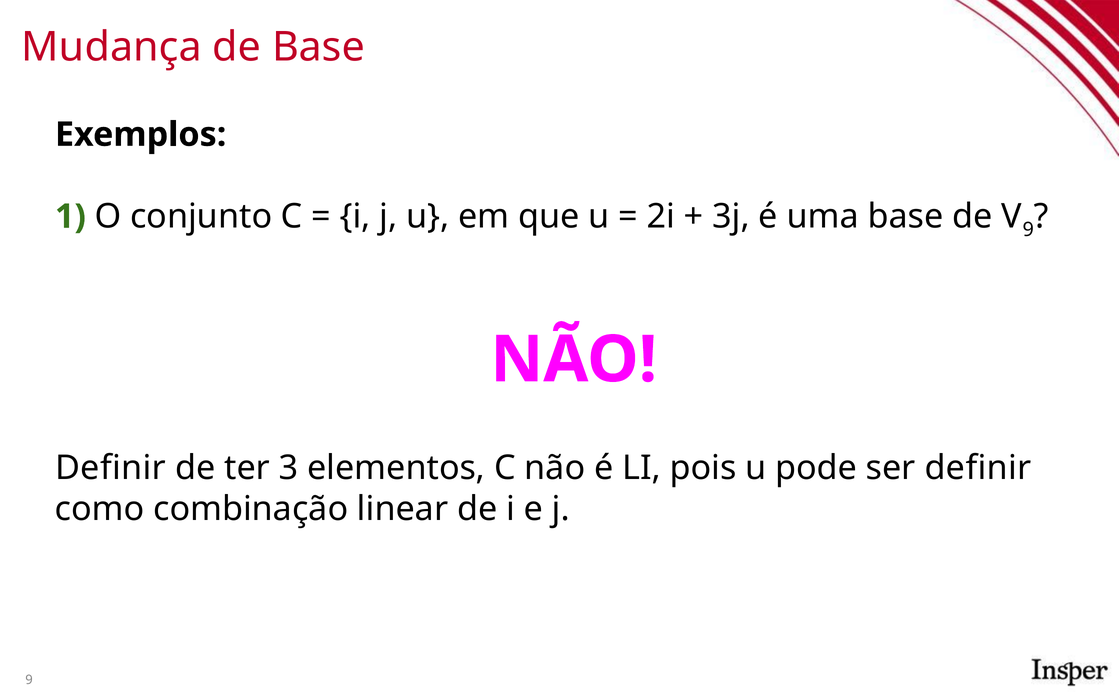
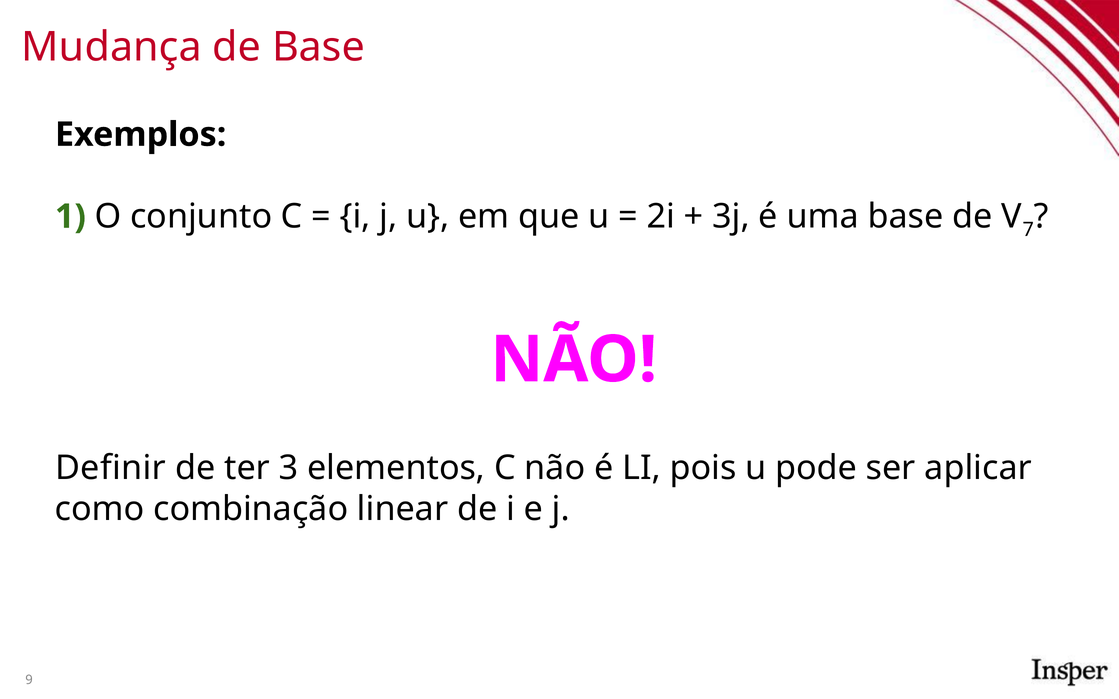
9: 9 -> 7 (1028, 230)
ser definir: definir -> aplicar (978, 468)
